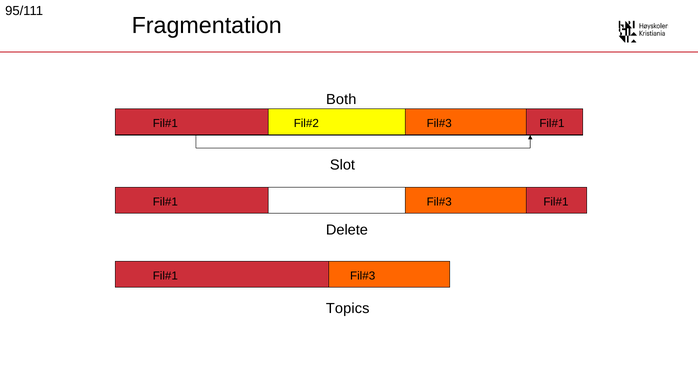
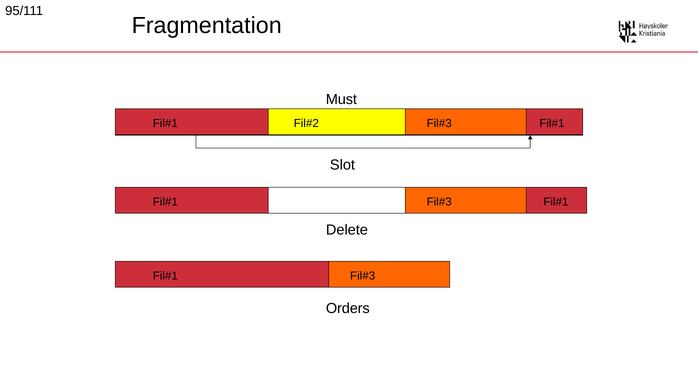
Both: Both -> Must (341, 100)
Topics: Topics -> Orders (348, 309)
